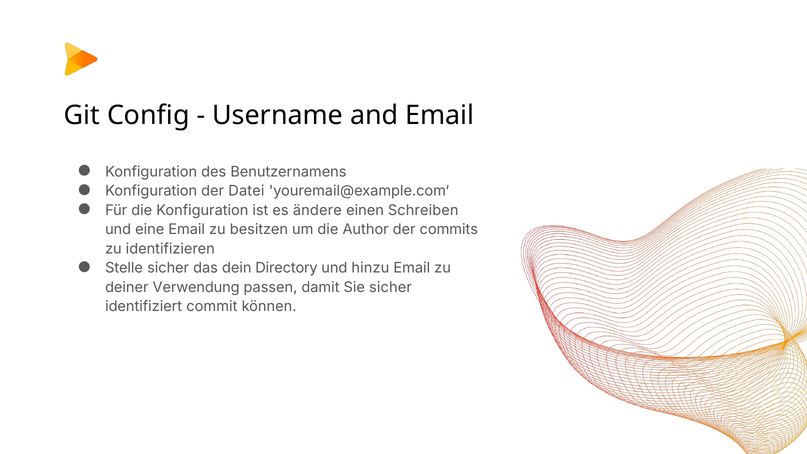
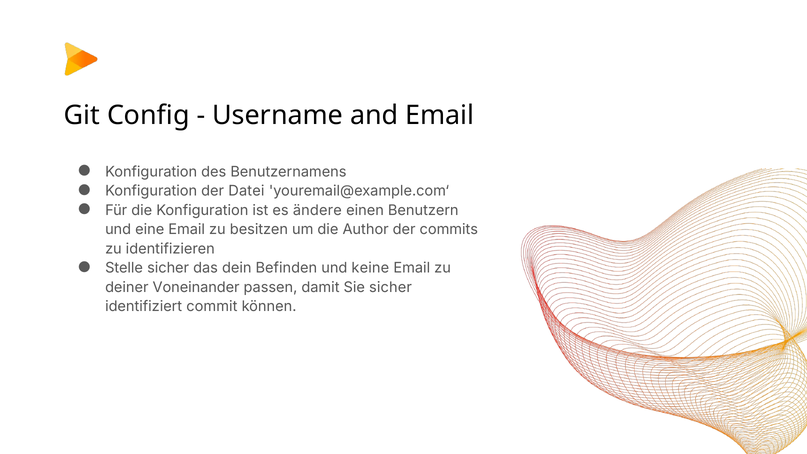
Schreiben: Schreiben -> Benutzern (423, 210)
Directory: Directory -> Befinden (286, 268)
hinzu: hinzu -> keine (370, 268)
Verwendung: Verwendung -> Voneinander (196, 287)
